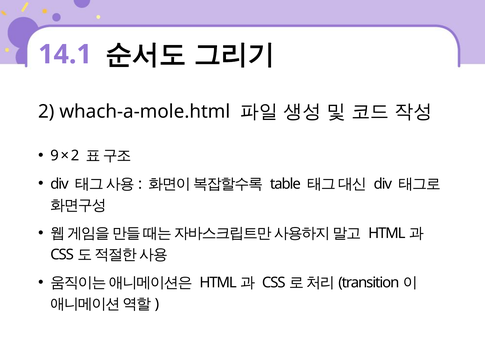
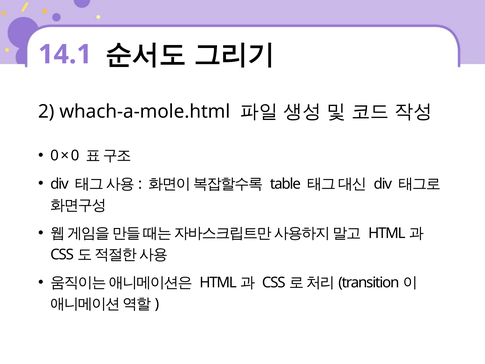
9: 9 -> 0 (55, 156)
2: 2 -> 0 (75, 156)
